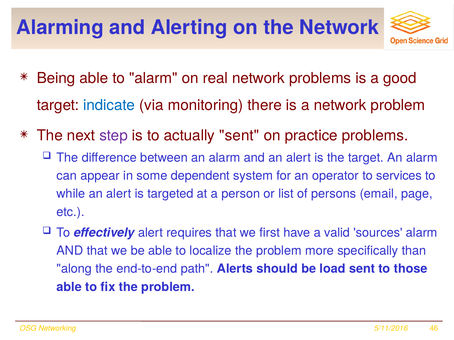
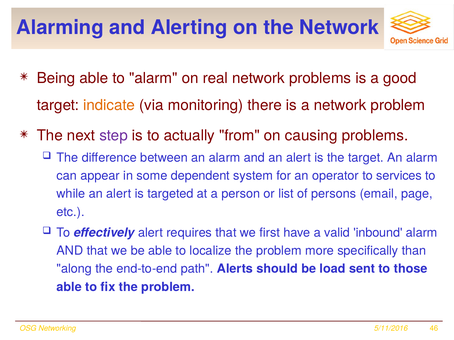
indicate colour: blue -> orange (109, 105)
actually sent: sent -> from (239, 136)
practice: practice -> causing (311, 136)
sources: sources -> inbound (378, 233)
